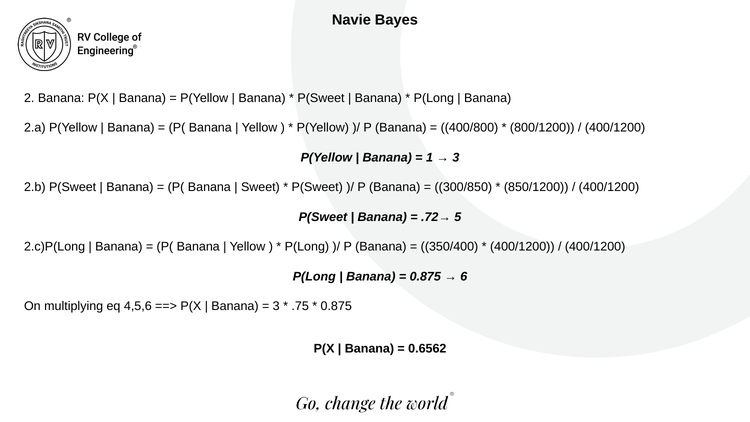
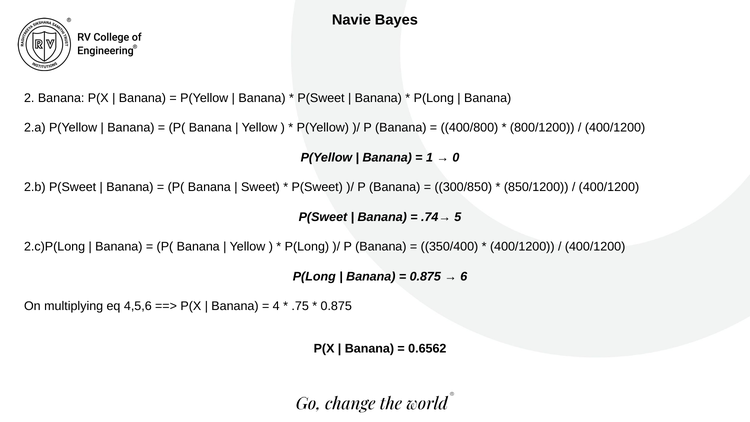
3: 3 -> 0 (456, 157)
.72→: .72→ -> .74→ (436, 217)
3: 3 -> 4 (276, 306)
